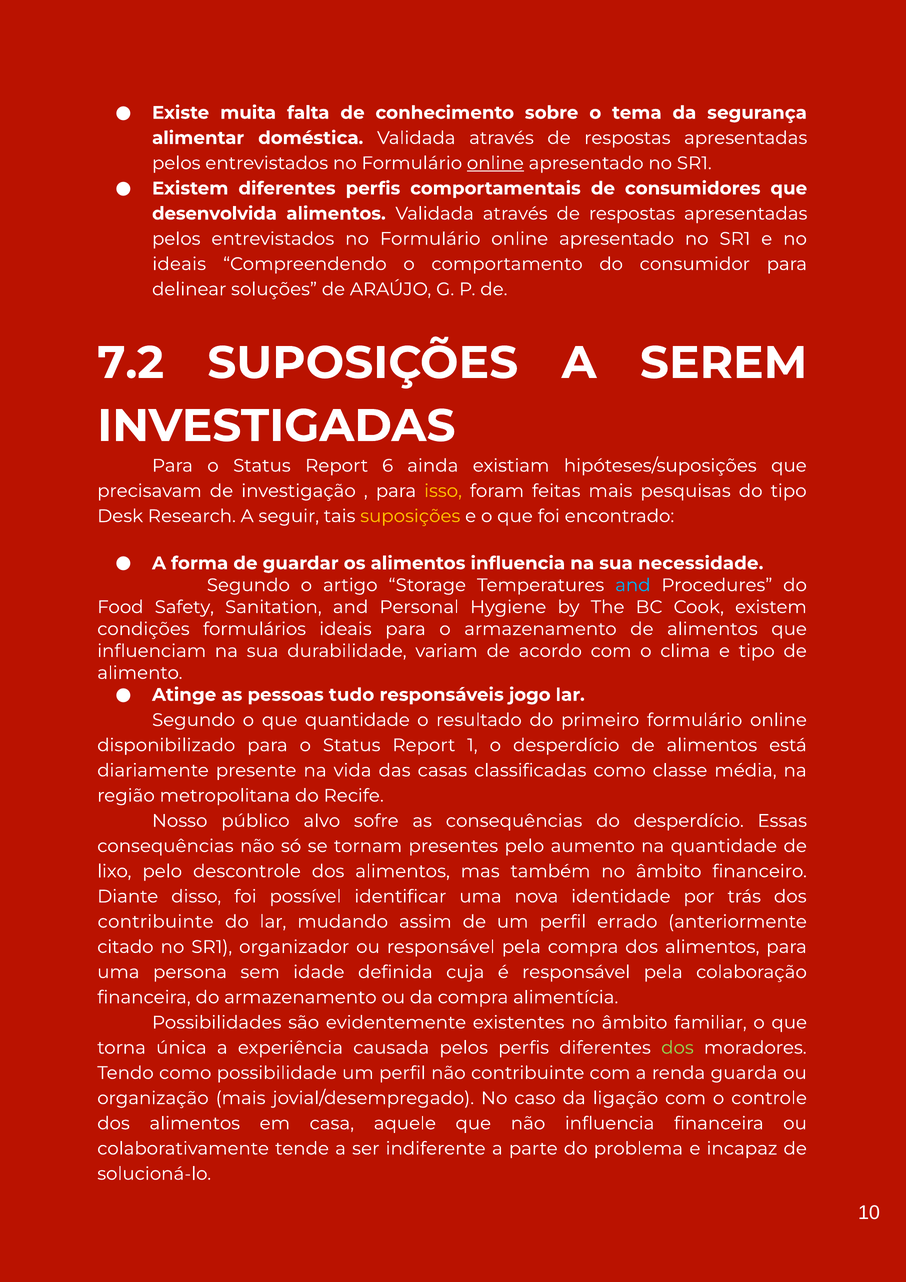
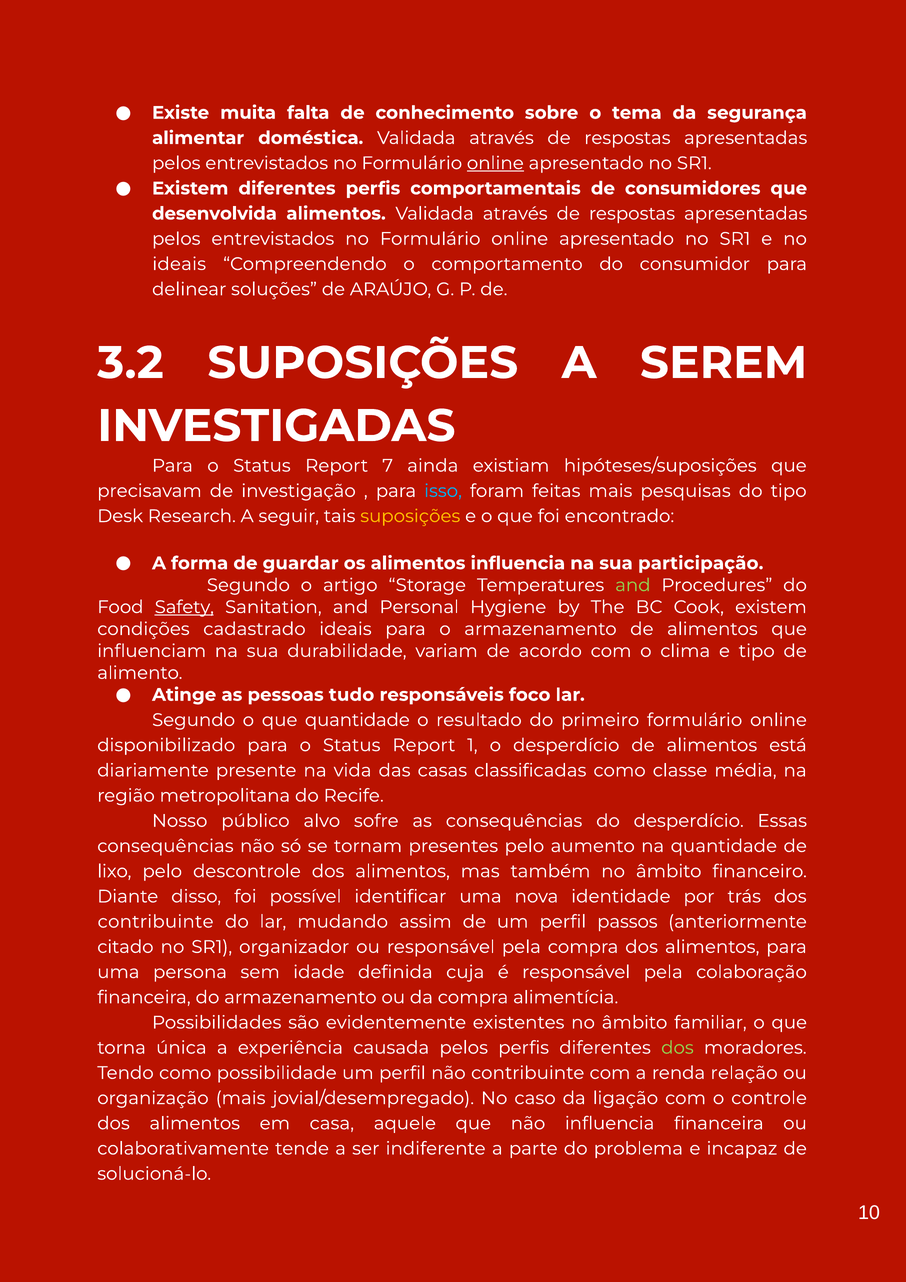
7.2: 7.2 -> 3.2 (130, 363)
6: 6 -> 7 (388, 465)
isso colour: yellow -> light blue (443, 491)
necessidade: necessidade -> participação (701, 563)
and colour: light blue -> light green (633, 585)
Safety underline: none -> present (184, 607)
formulários: formulários -> cadastrado (254, 629)
jogo: jogo -> foco (530, 694)
errado: errado -> passos (627, 921)
guarda: guarda -> relação (744, 1072)
